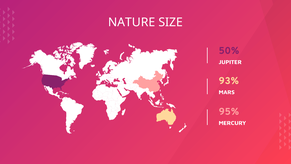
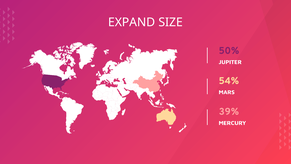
NATURE: NATURE -> EXPAND (132, 22)
93%: 93% -> 54% (229, 81)
95%: 95% -> 39% (229, 111)
